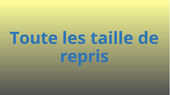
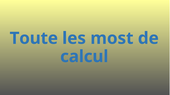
taille: taille -> most (112, 39)
repris: repris -> calcul (84, 57)
